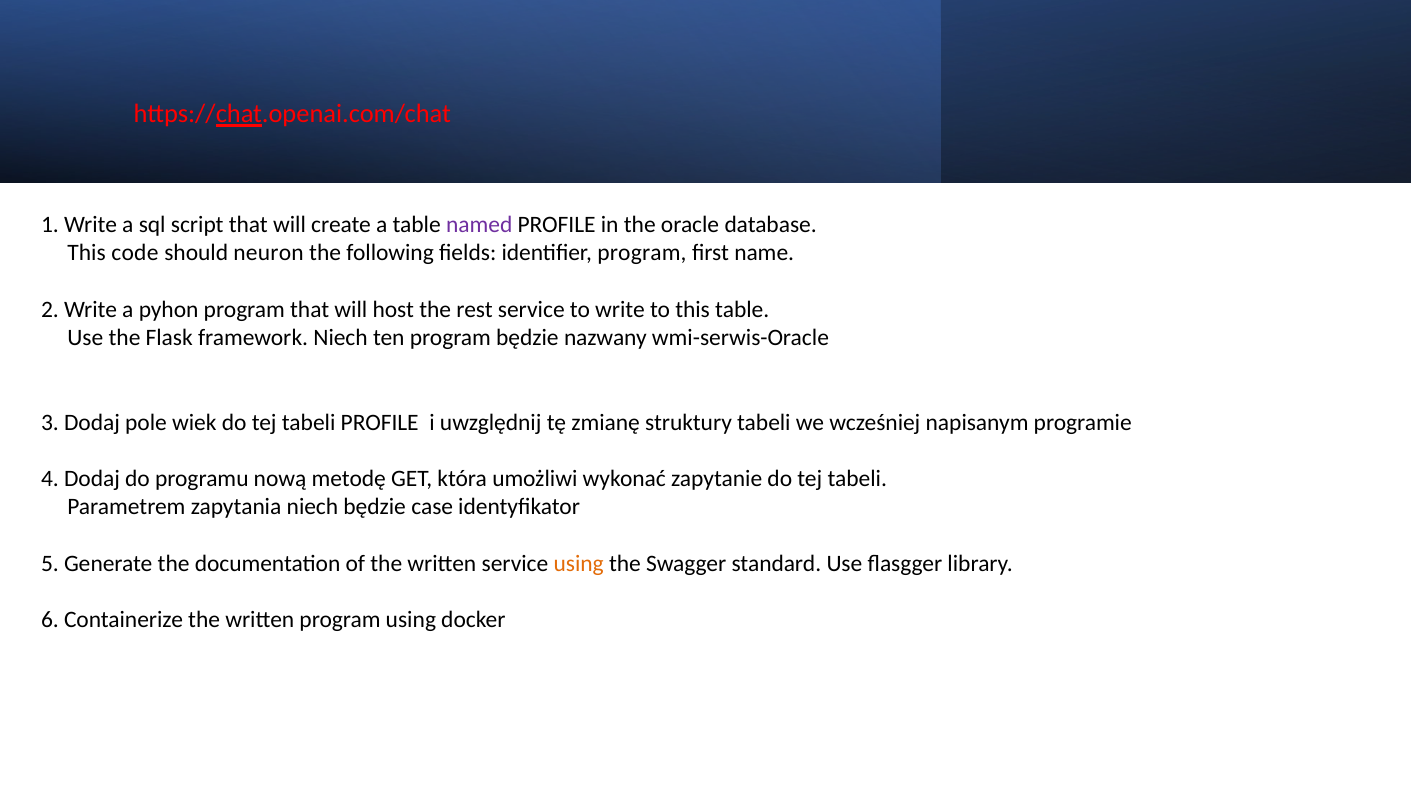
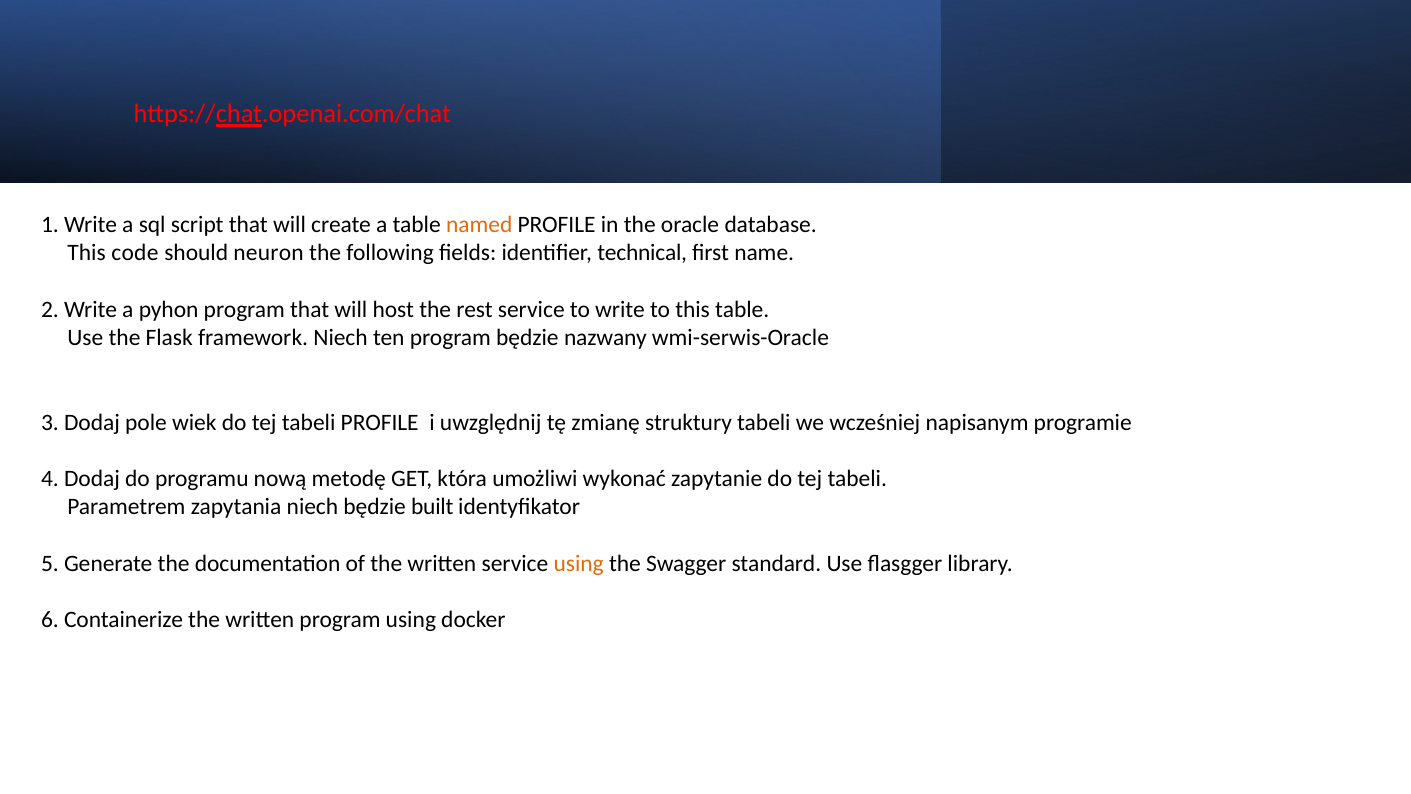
named colour: purple -> orange (479, 225)
identifier program: program -> technical (642, 253)
case: case -> built (432, 507)
